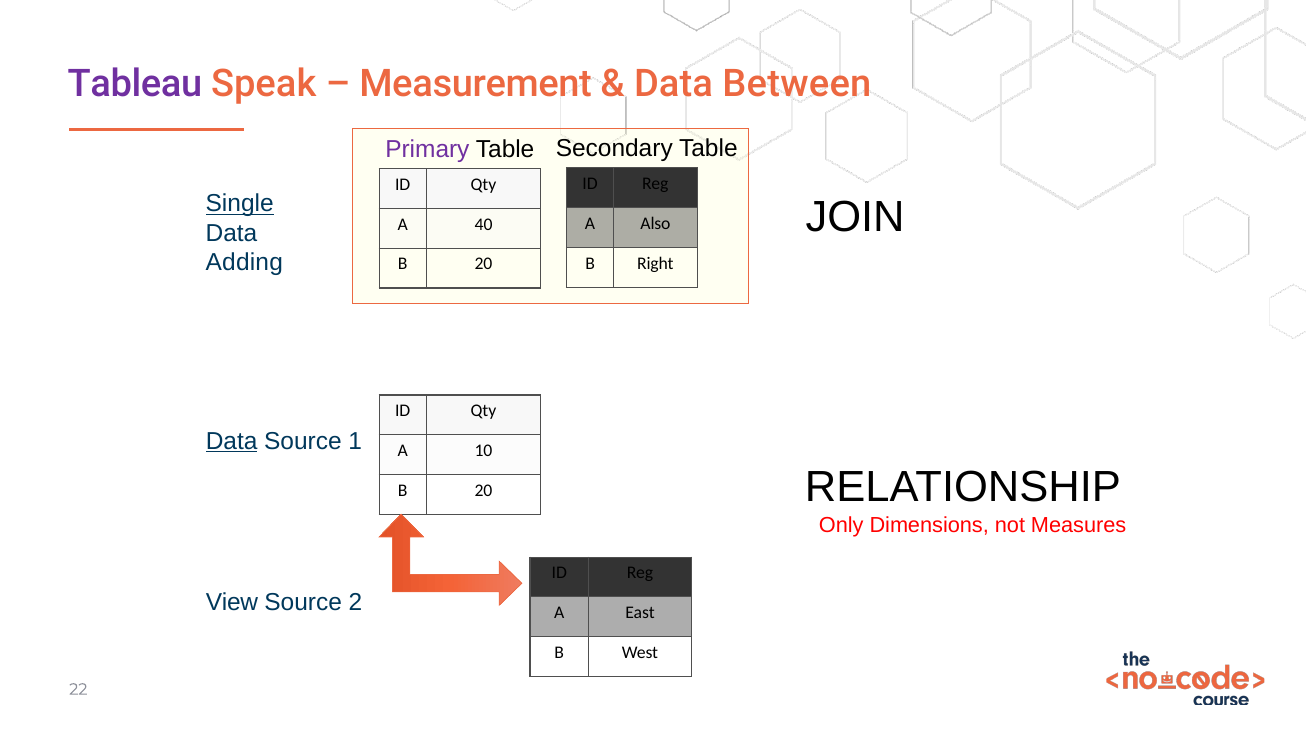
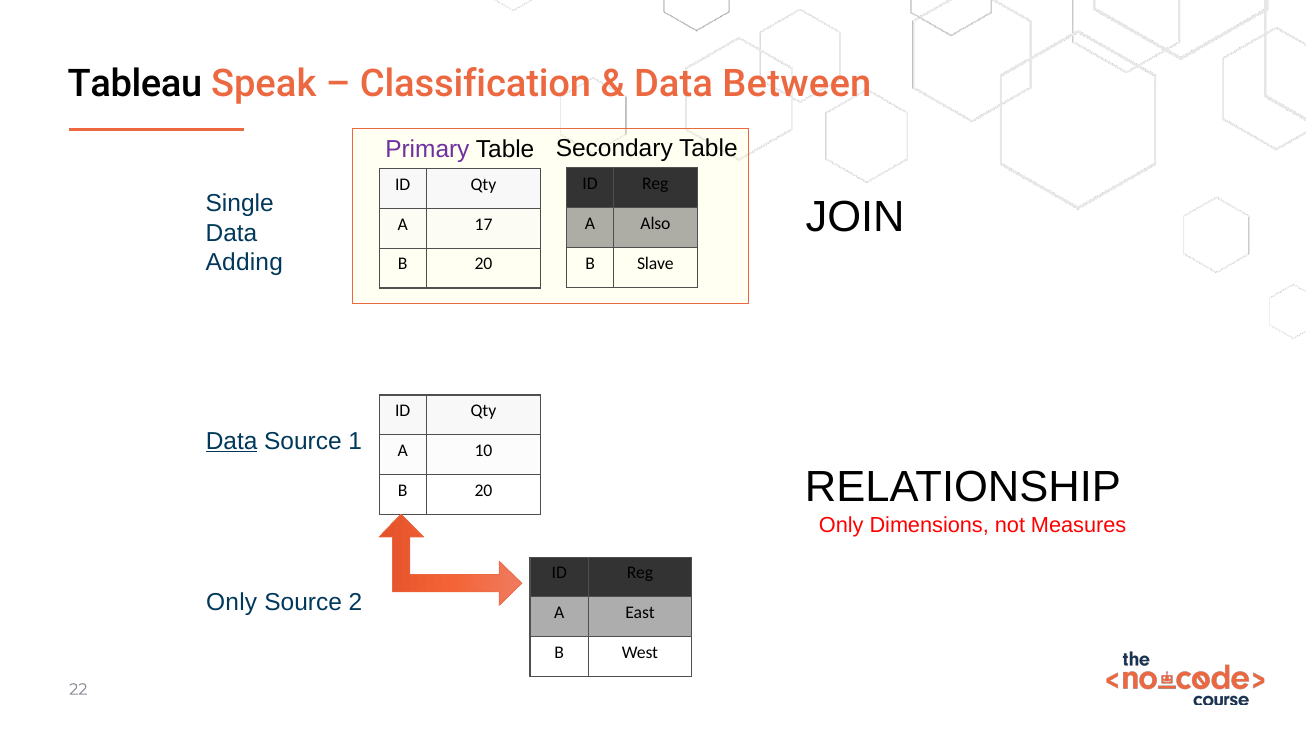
Tableau colour: purple -> black (135, 84)
Measurement: Measurement -> Classification (475, 84)
Single underline: present -> none (240, 204)
40: 40 -> 17 (484, 224)
Right: Right -> Slave (655, 263)
View: View -> Only (232, 602)
